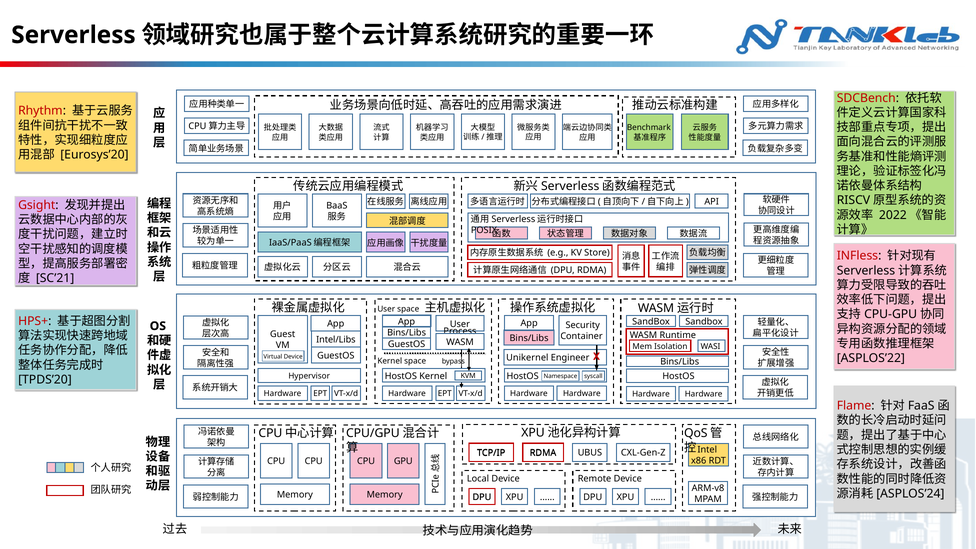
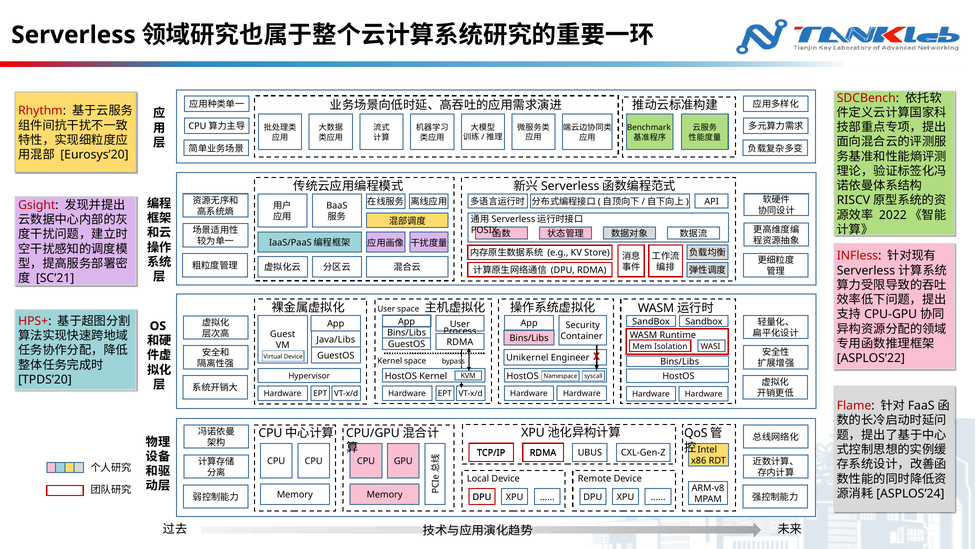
Intel/Libs: Intel/Libs -> Java/Libs (336, 340)
WASM: WASM -> RDMA (460, 342)
